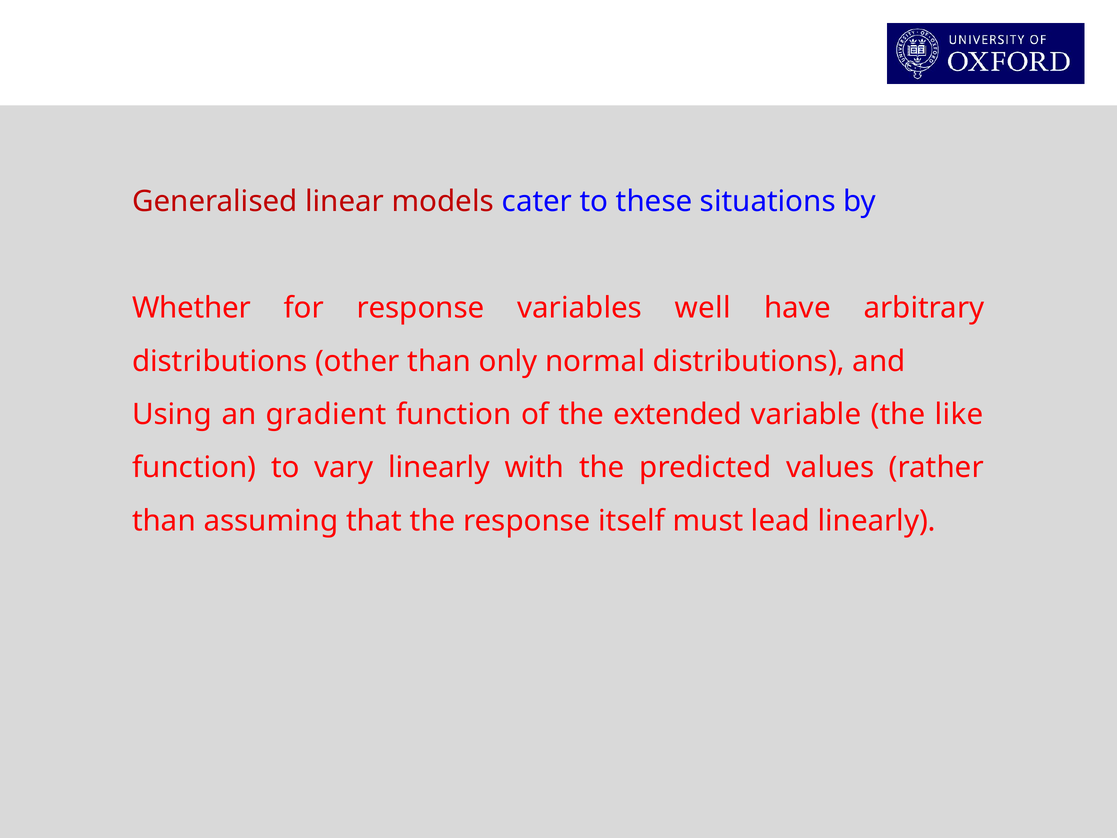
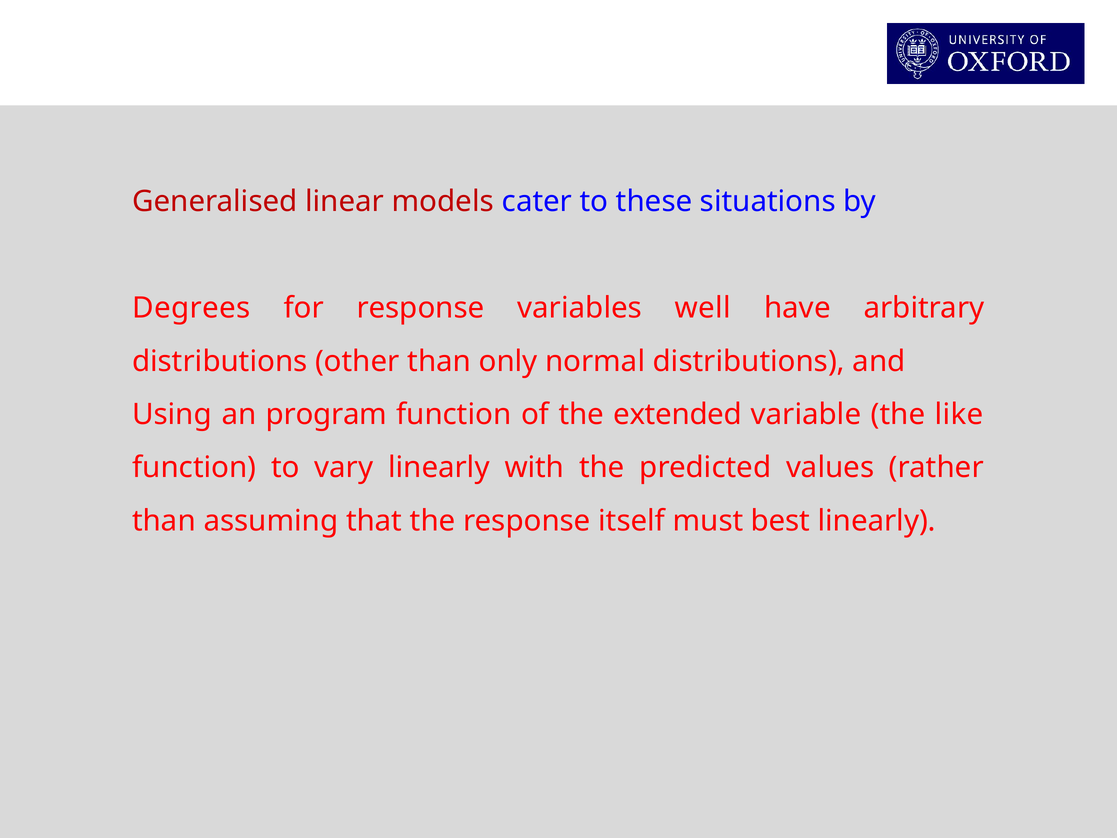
Whether: Whether -> Degrees (191, 308)
gradient: gradient -> program (326, 414)
lead: lead -> best (781, 521)
